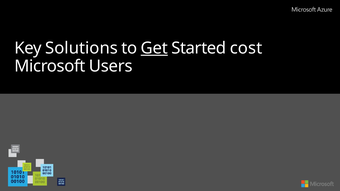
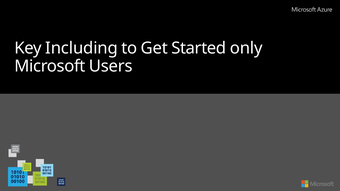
Solutions: Solutions -> Including (82, 48)
Get underline: present -> none (154, 48)
cost: cost -> only (246, 48)
